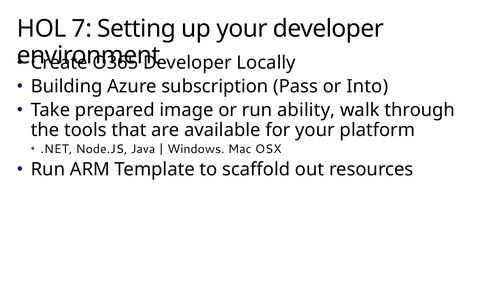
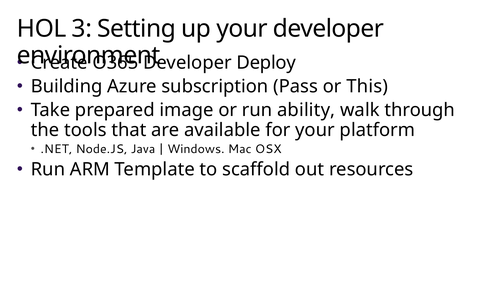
7: 7 -> 3 (82, 29)
Locally: Locally -> Deploy (266, 62)
Into: Into -> This (367, 86)
